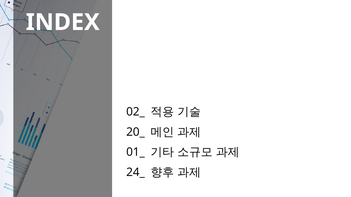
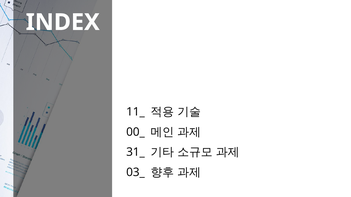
02_: 02_ -> 11_ (135, 112)
20_: 20_ -> 00_ (135, 132)
01_: 01_ -> 31_ (135, 152)
24_: 24_ -> 03_ (135, 173)
